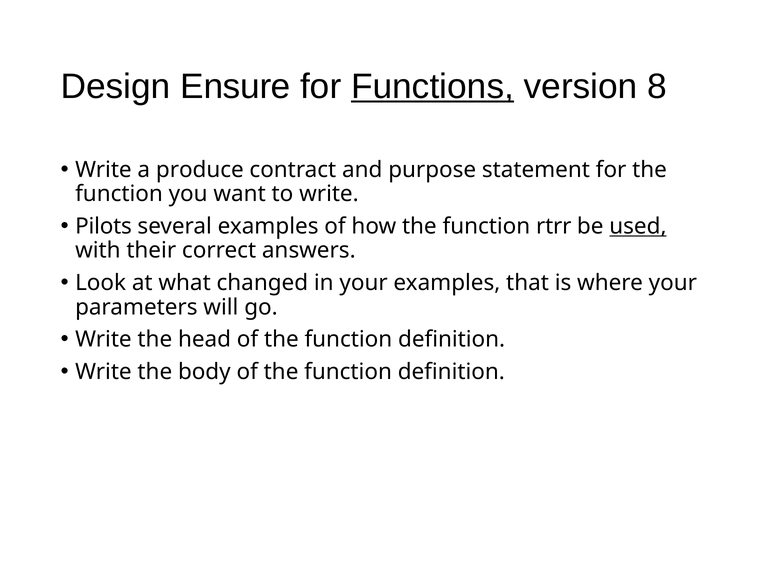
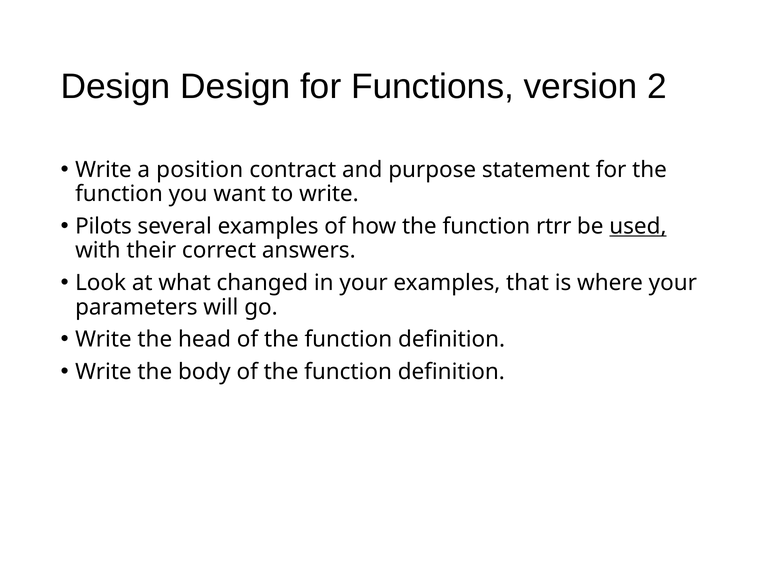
Design Ensure: Ensure -> Design (235, 86)
Functions underline: present -> none (433, 86)
8: 8 -> 2 (657, 86)
produce: produce -> position (200, 170)
